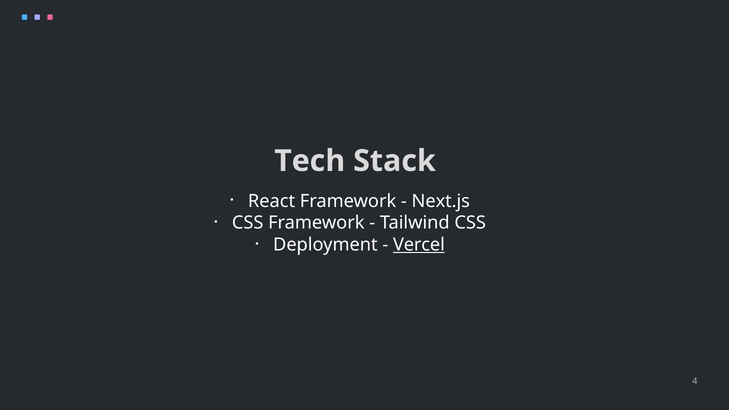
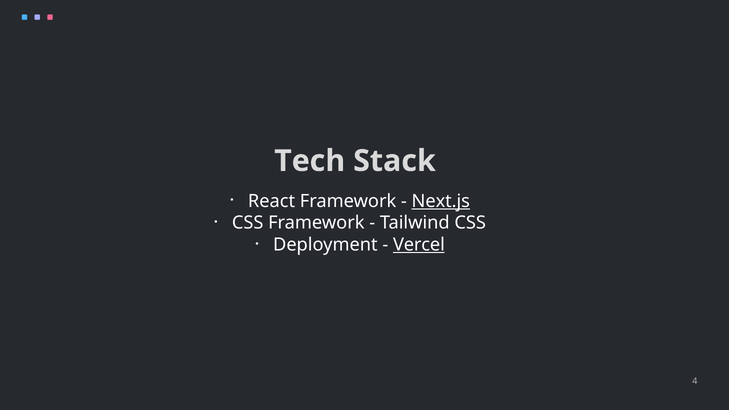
Next.js underline: none -> present (441, 201)
